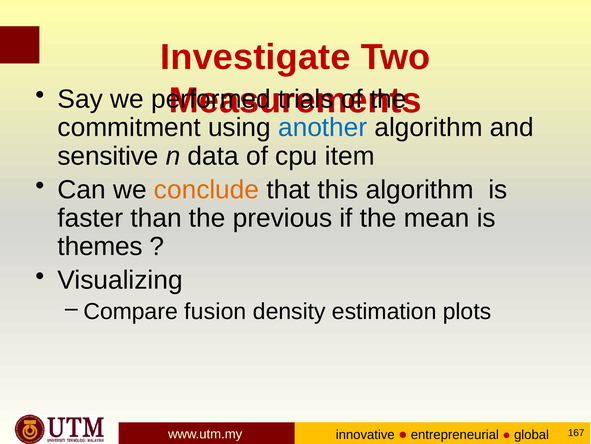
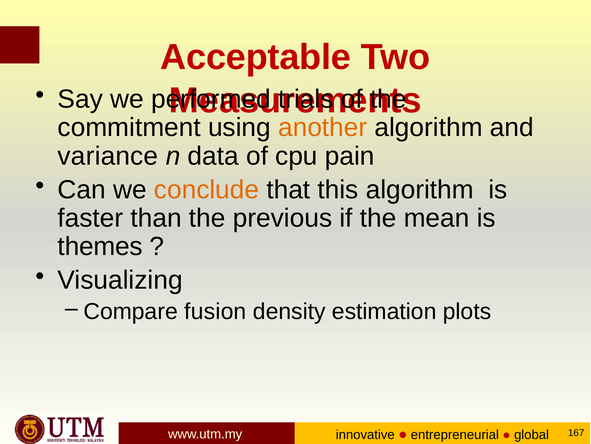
Investigate: Investigate -> Acceptable (256, 57)
another colour: blue -> orange (323, 127)
sensitive: sensitive -> variance (108, 156)
item: item -> pain (350, 156)
